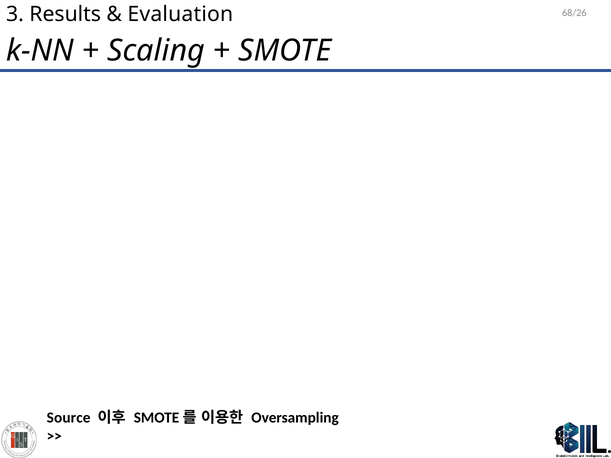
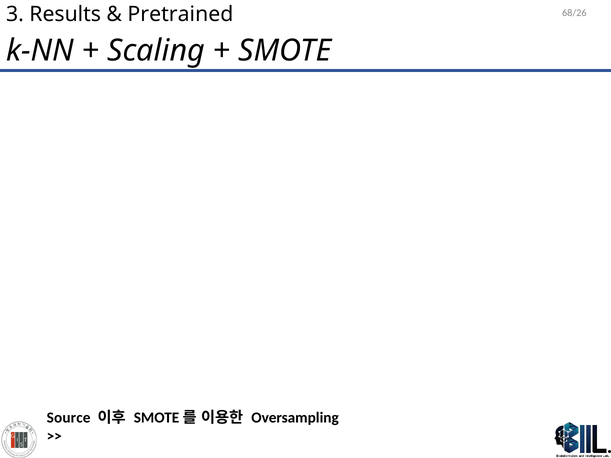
Evaluation: Evaluation -> Pretrained (180, 14)
